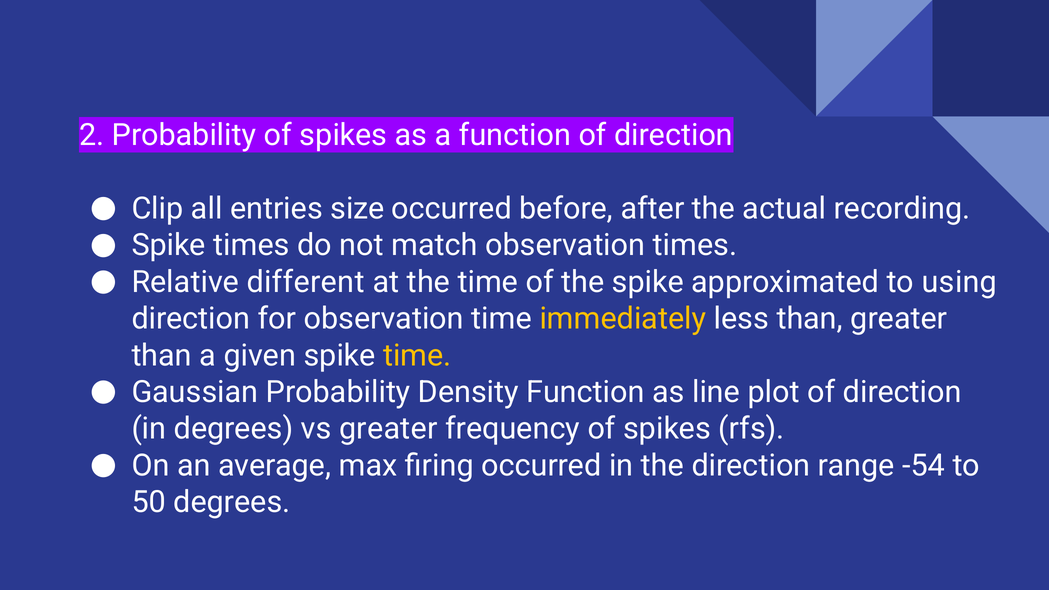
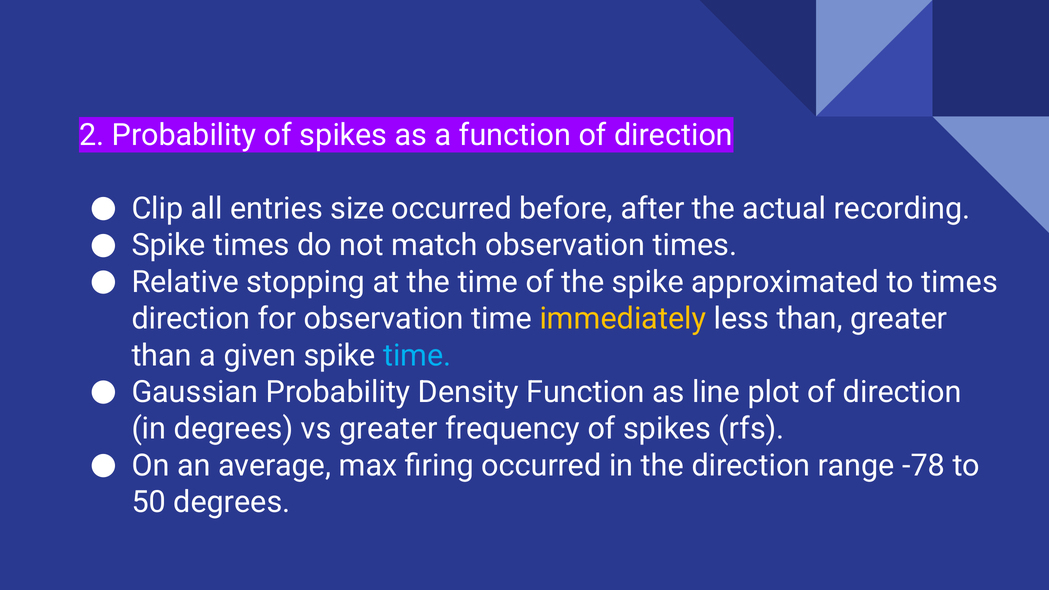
different: different -> stopping (306, 282)
to using: using -> times (960, 282)
time colour: yellow -> light blue (417, 355)
-54: -54 -> -78 (924, 466)
